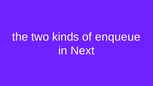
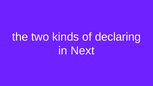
enqueue: enqueue -> declaring (118, 37)
